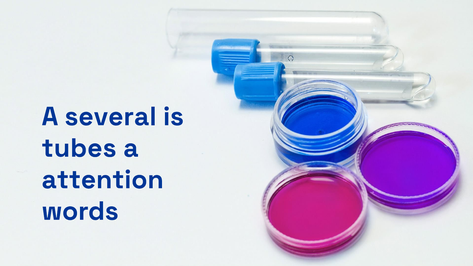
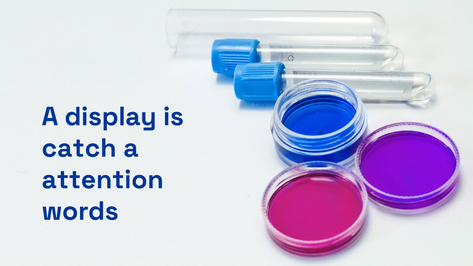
several: several -> display (111, 117)
tubes: tubes -> catch (79, 148)
